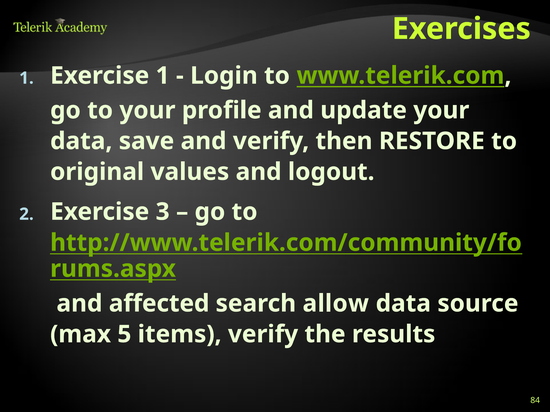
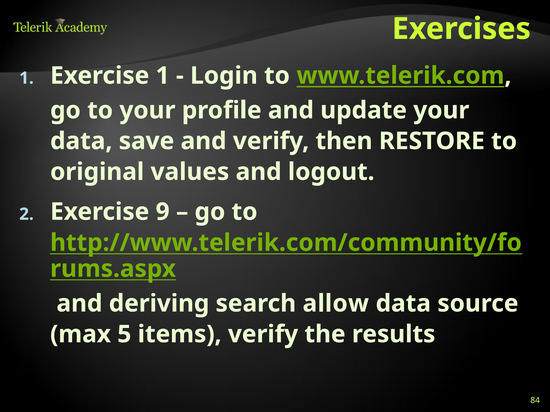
3: 3 -> 9 (163, 212)
affected: affected -> deriving (159, 304)
